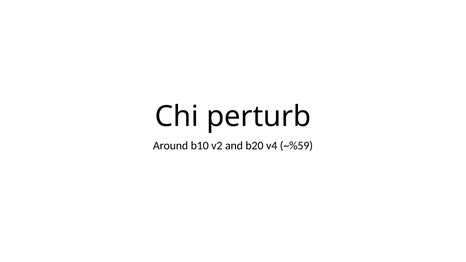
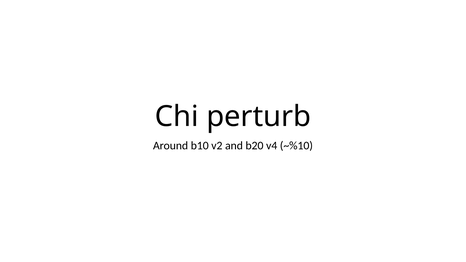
~%59: ~%59 -> ~%10 (296, 146)
